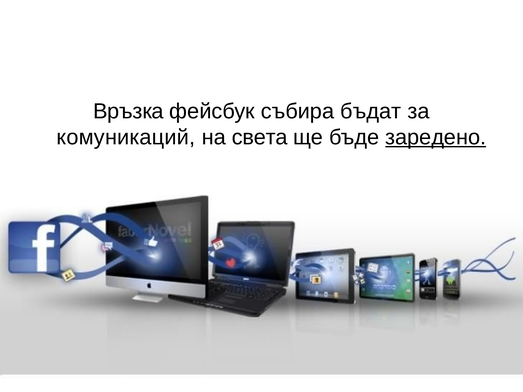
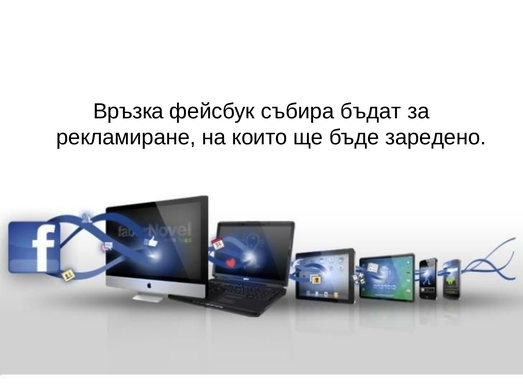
комуникаций: комуникаций -> рекламиране (126, 138)
света: света -> които (260, 138)
заредено underline: present -> none (436, 138)
